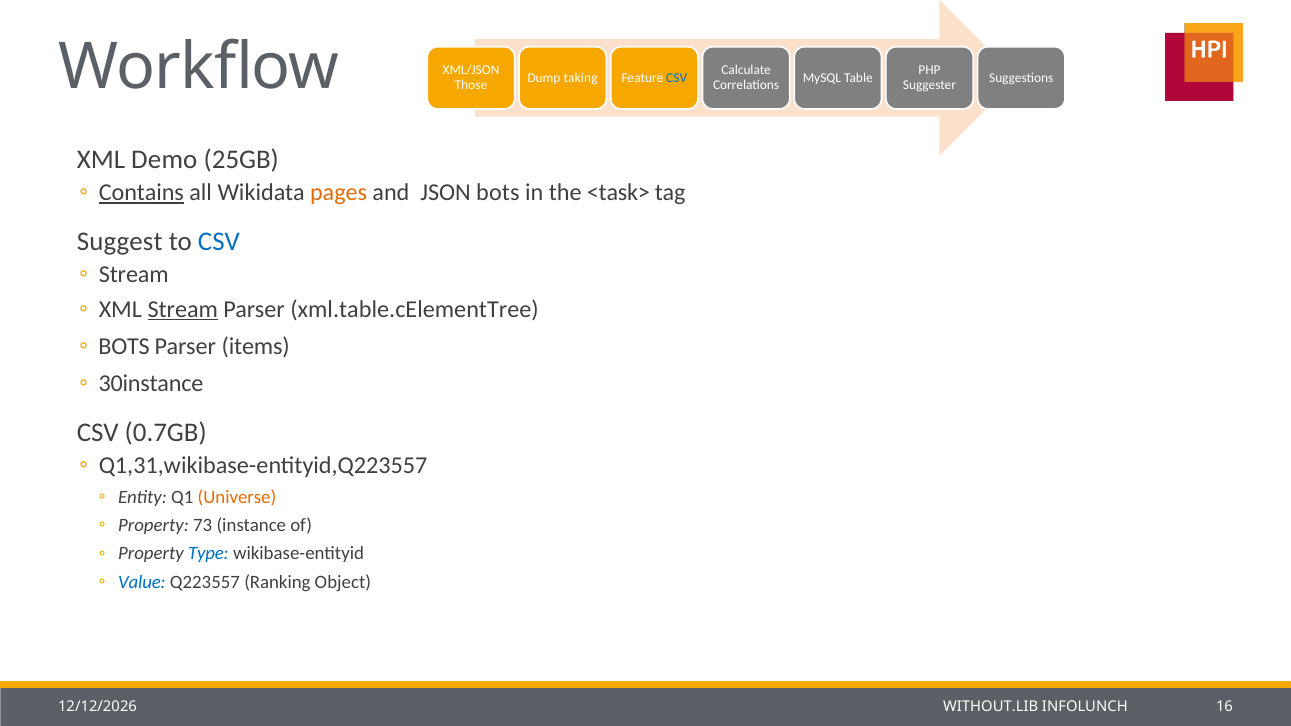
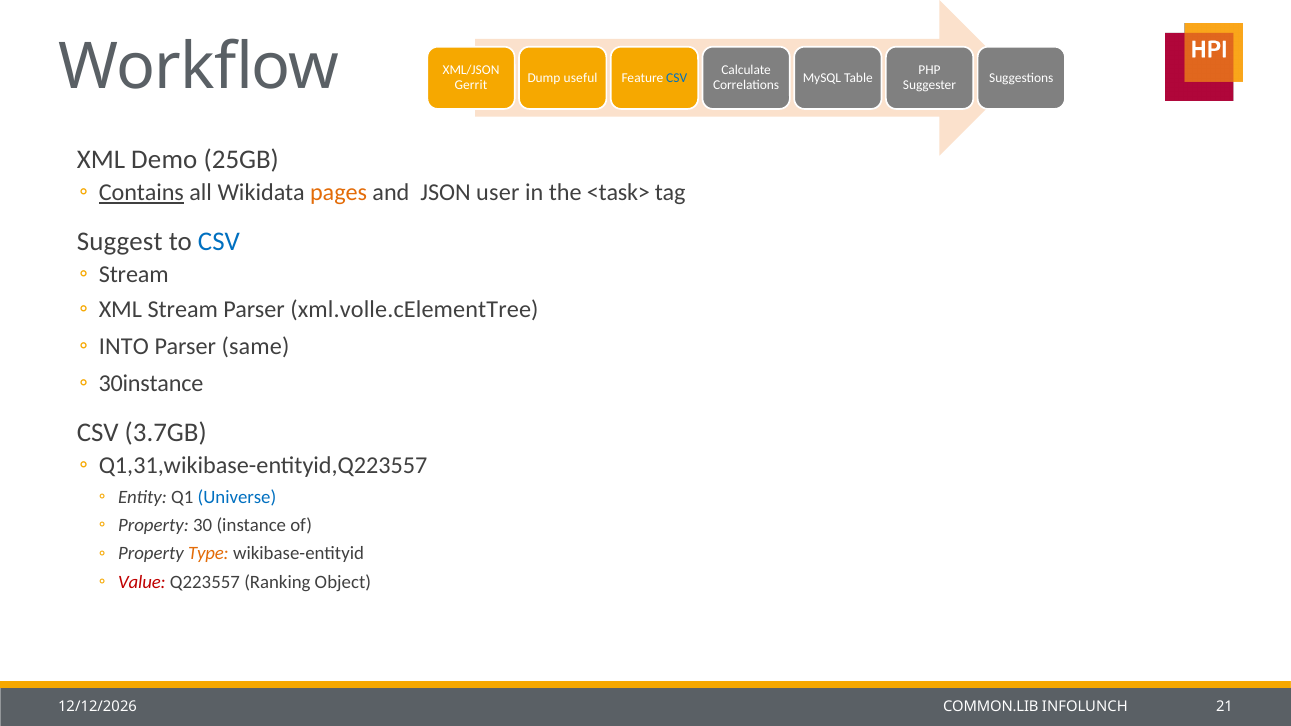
taking: taking -> useful (581, 78)
Those: Those -> Gerrit (471, 85)
JSON bots: bots -> user (498, 193)
Stream underline: present -> none (183, 309)
xml.table.cElementTree: xml.table.cElementTree -> xml.volle.cElementTree (414, 309)
BOTS: BOTS -> INTO (124, 347)
items: items -> same (256, 347)
0.7GB: 0.7GB -> 3.7GB (166, 433)
Universe colour: orange -> blue (237, 497)
73: 73 -> 30 (203, 525)
Type colour: blue -> orange (208, 554)
Value colour: blue -> red (142, 582)
WITHOUT.LIB: WITHOUT.LIB -> COMMON.LIB (991, 707)
16: 16 -> 21 (1224, 707)
